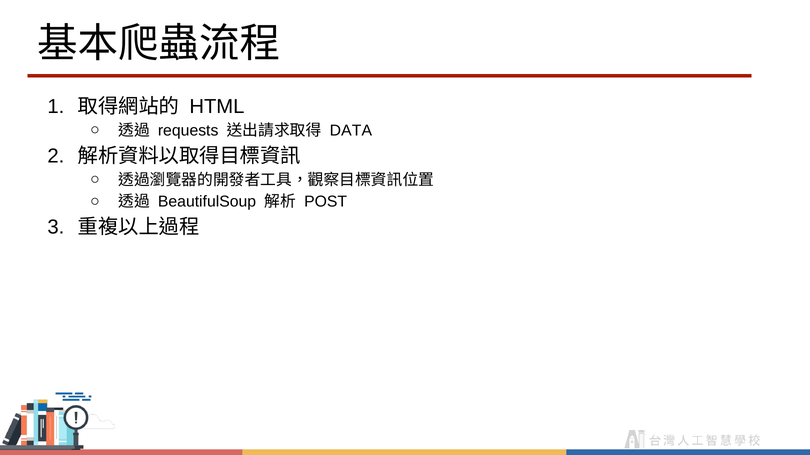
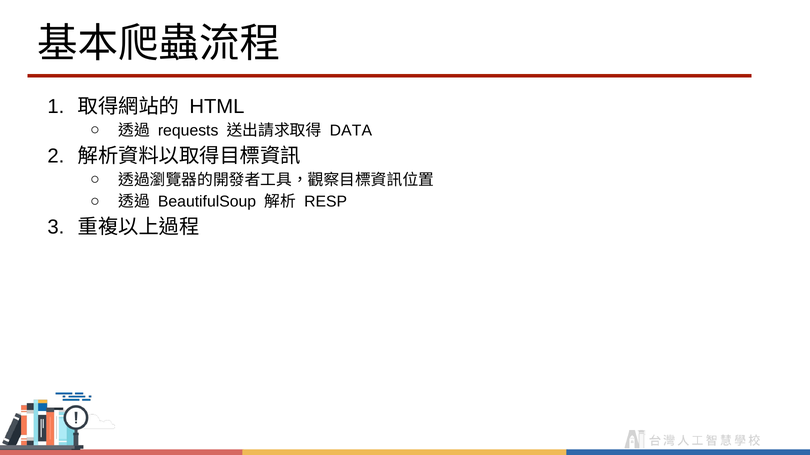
POST: POST -> RESP (326, 202)
